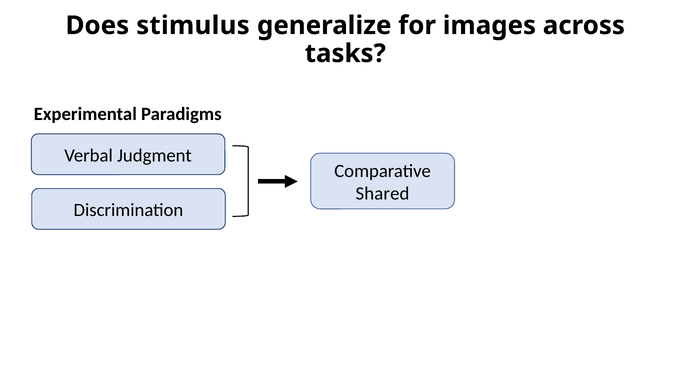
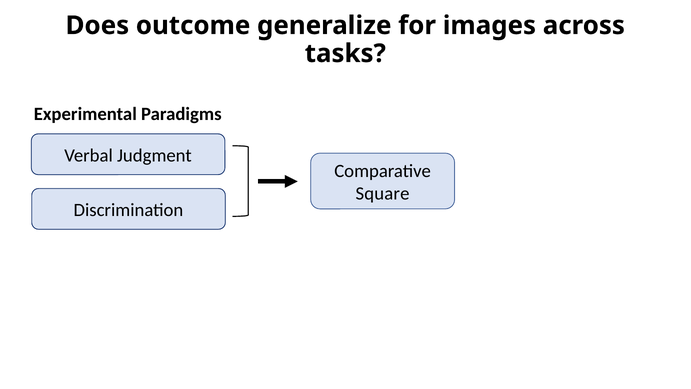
stimulus: stimulus -> outcome (193, 25)
Shared: Shared -> Square (382, 193)
